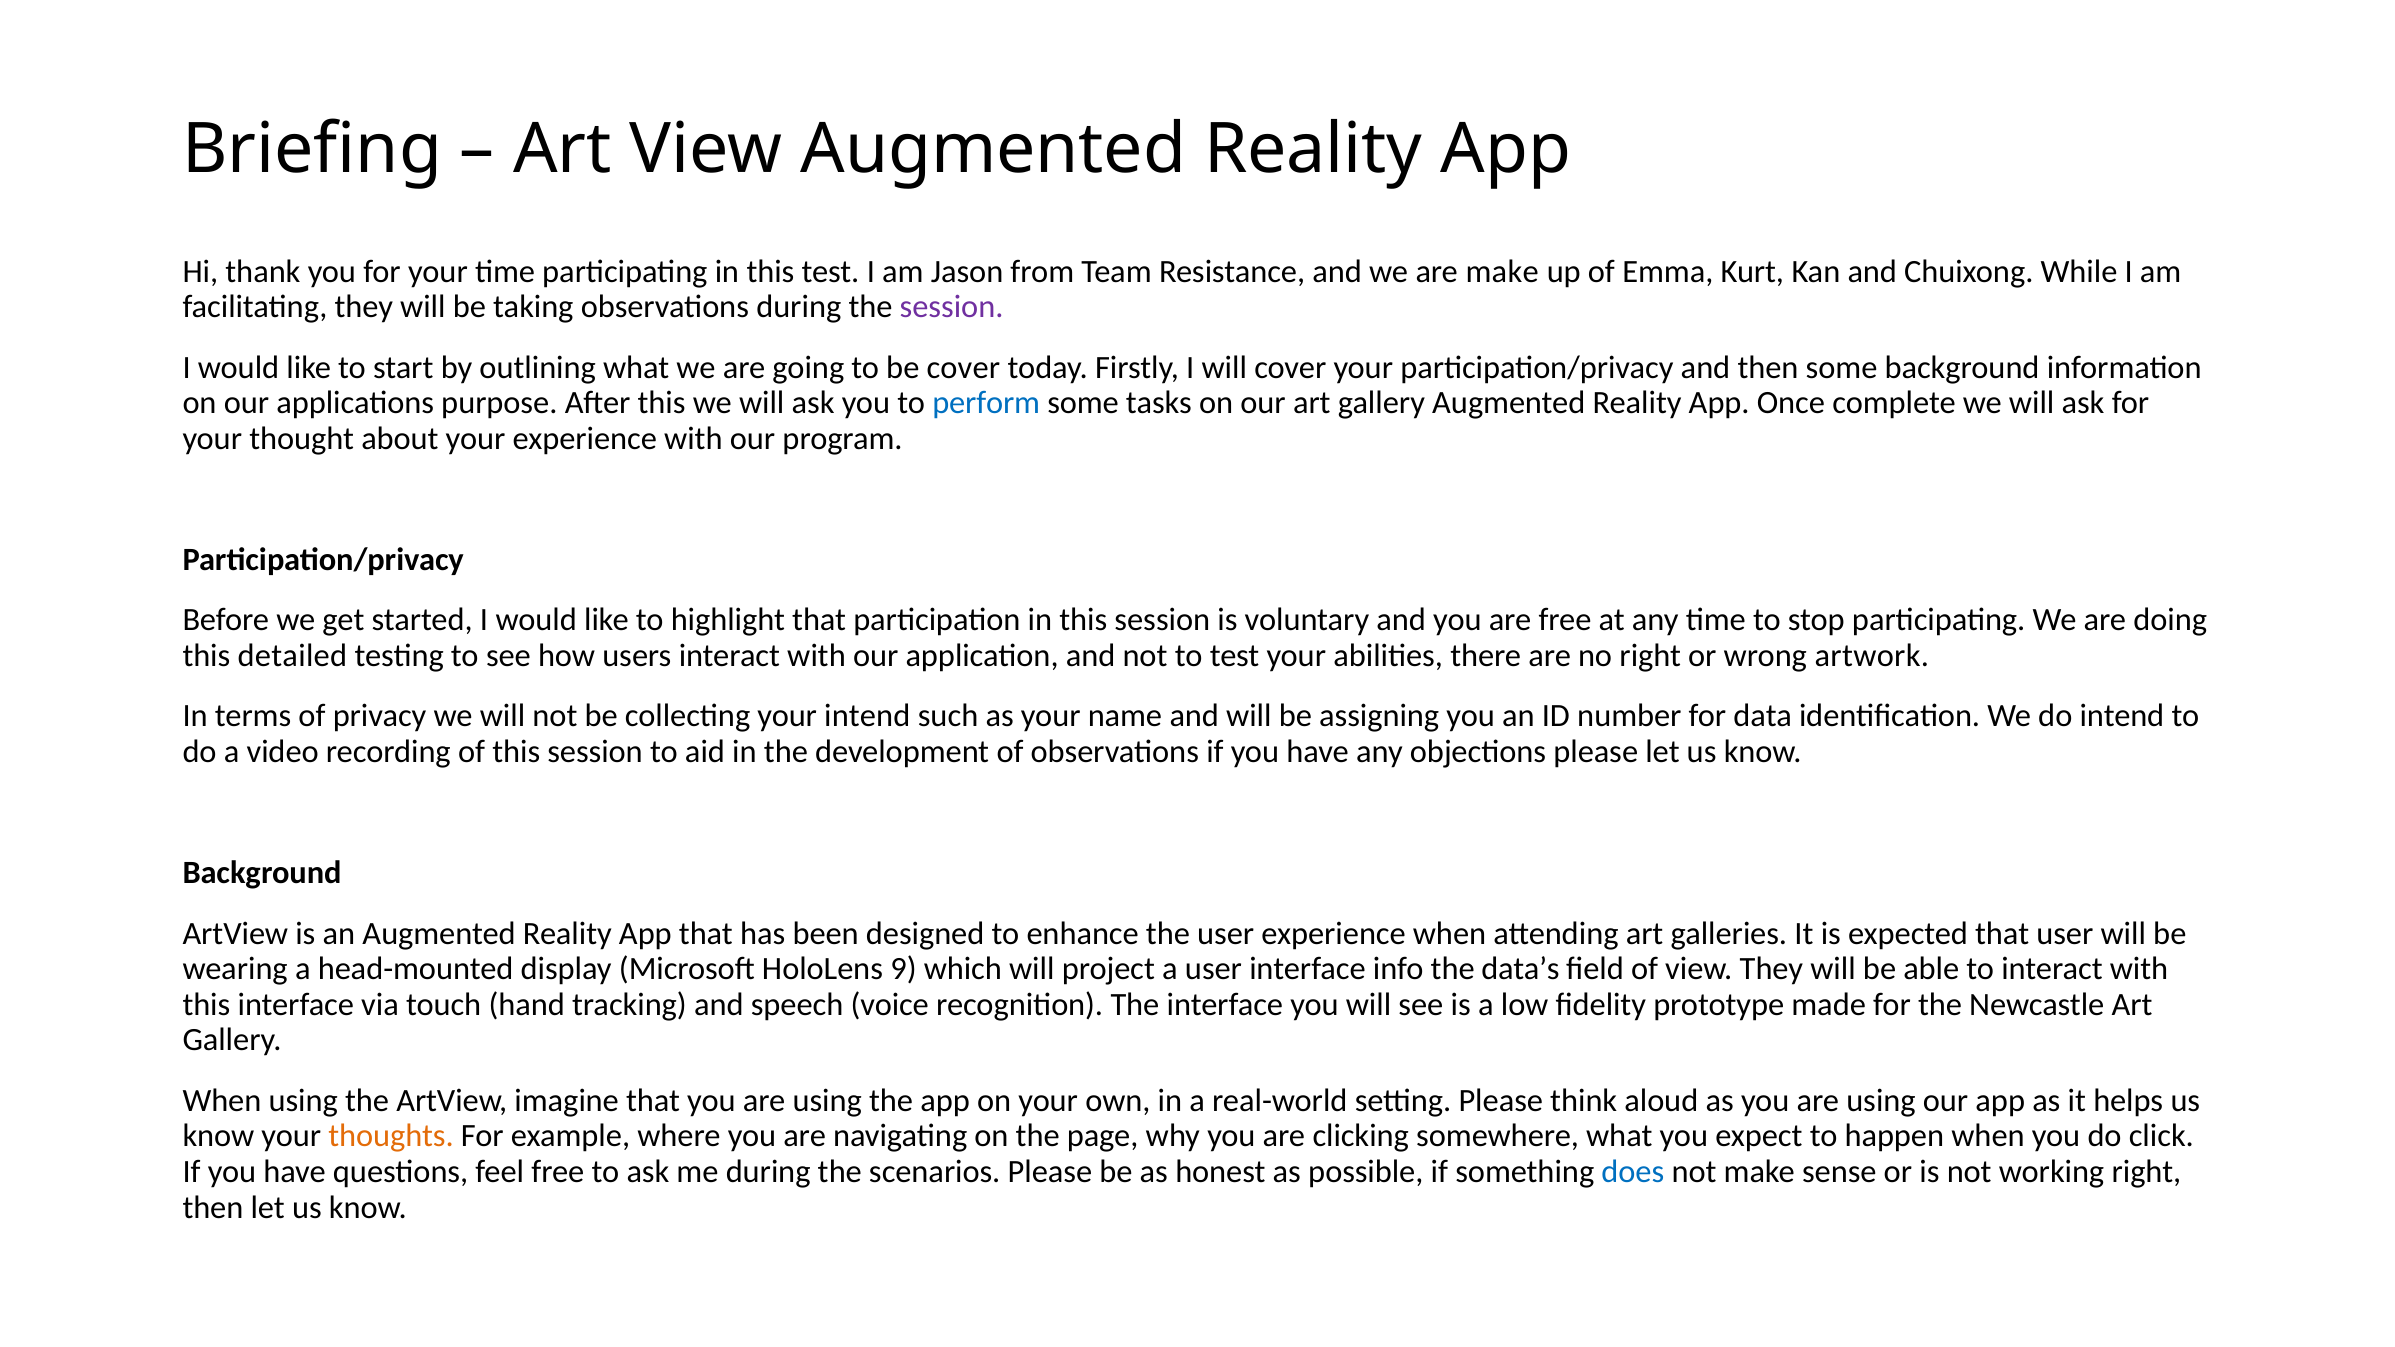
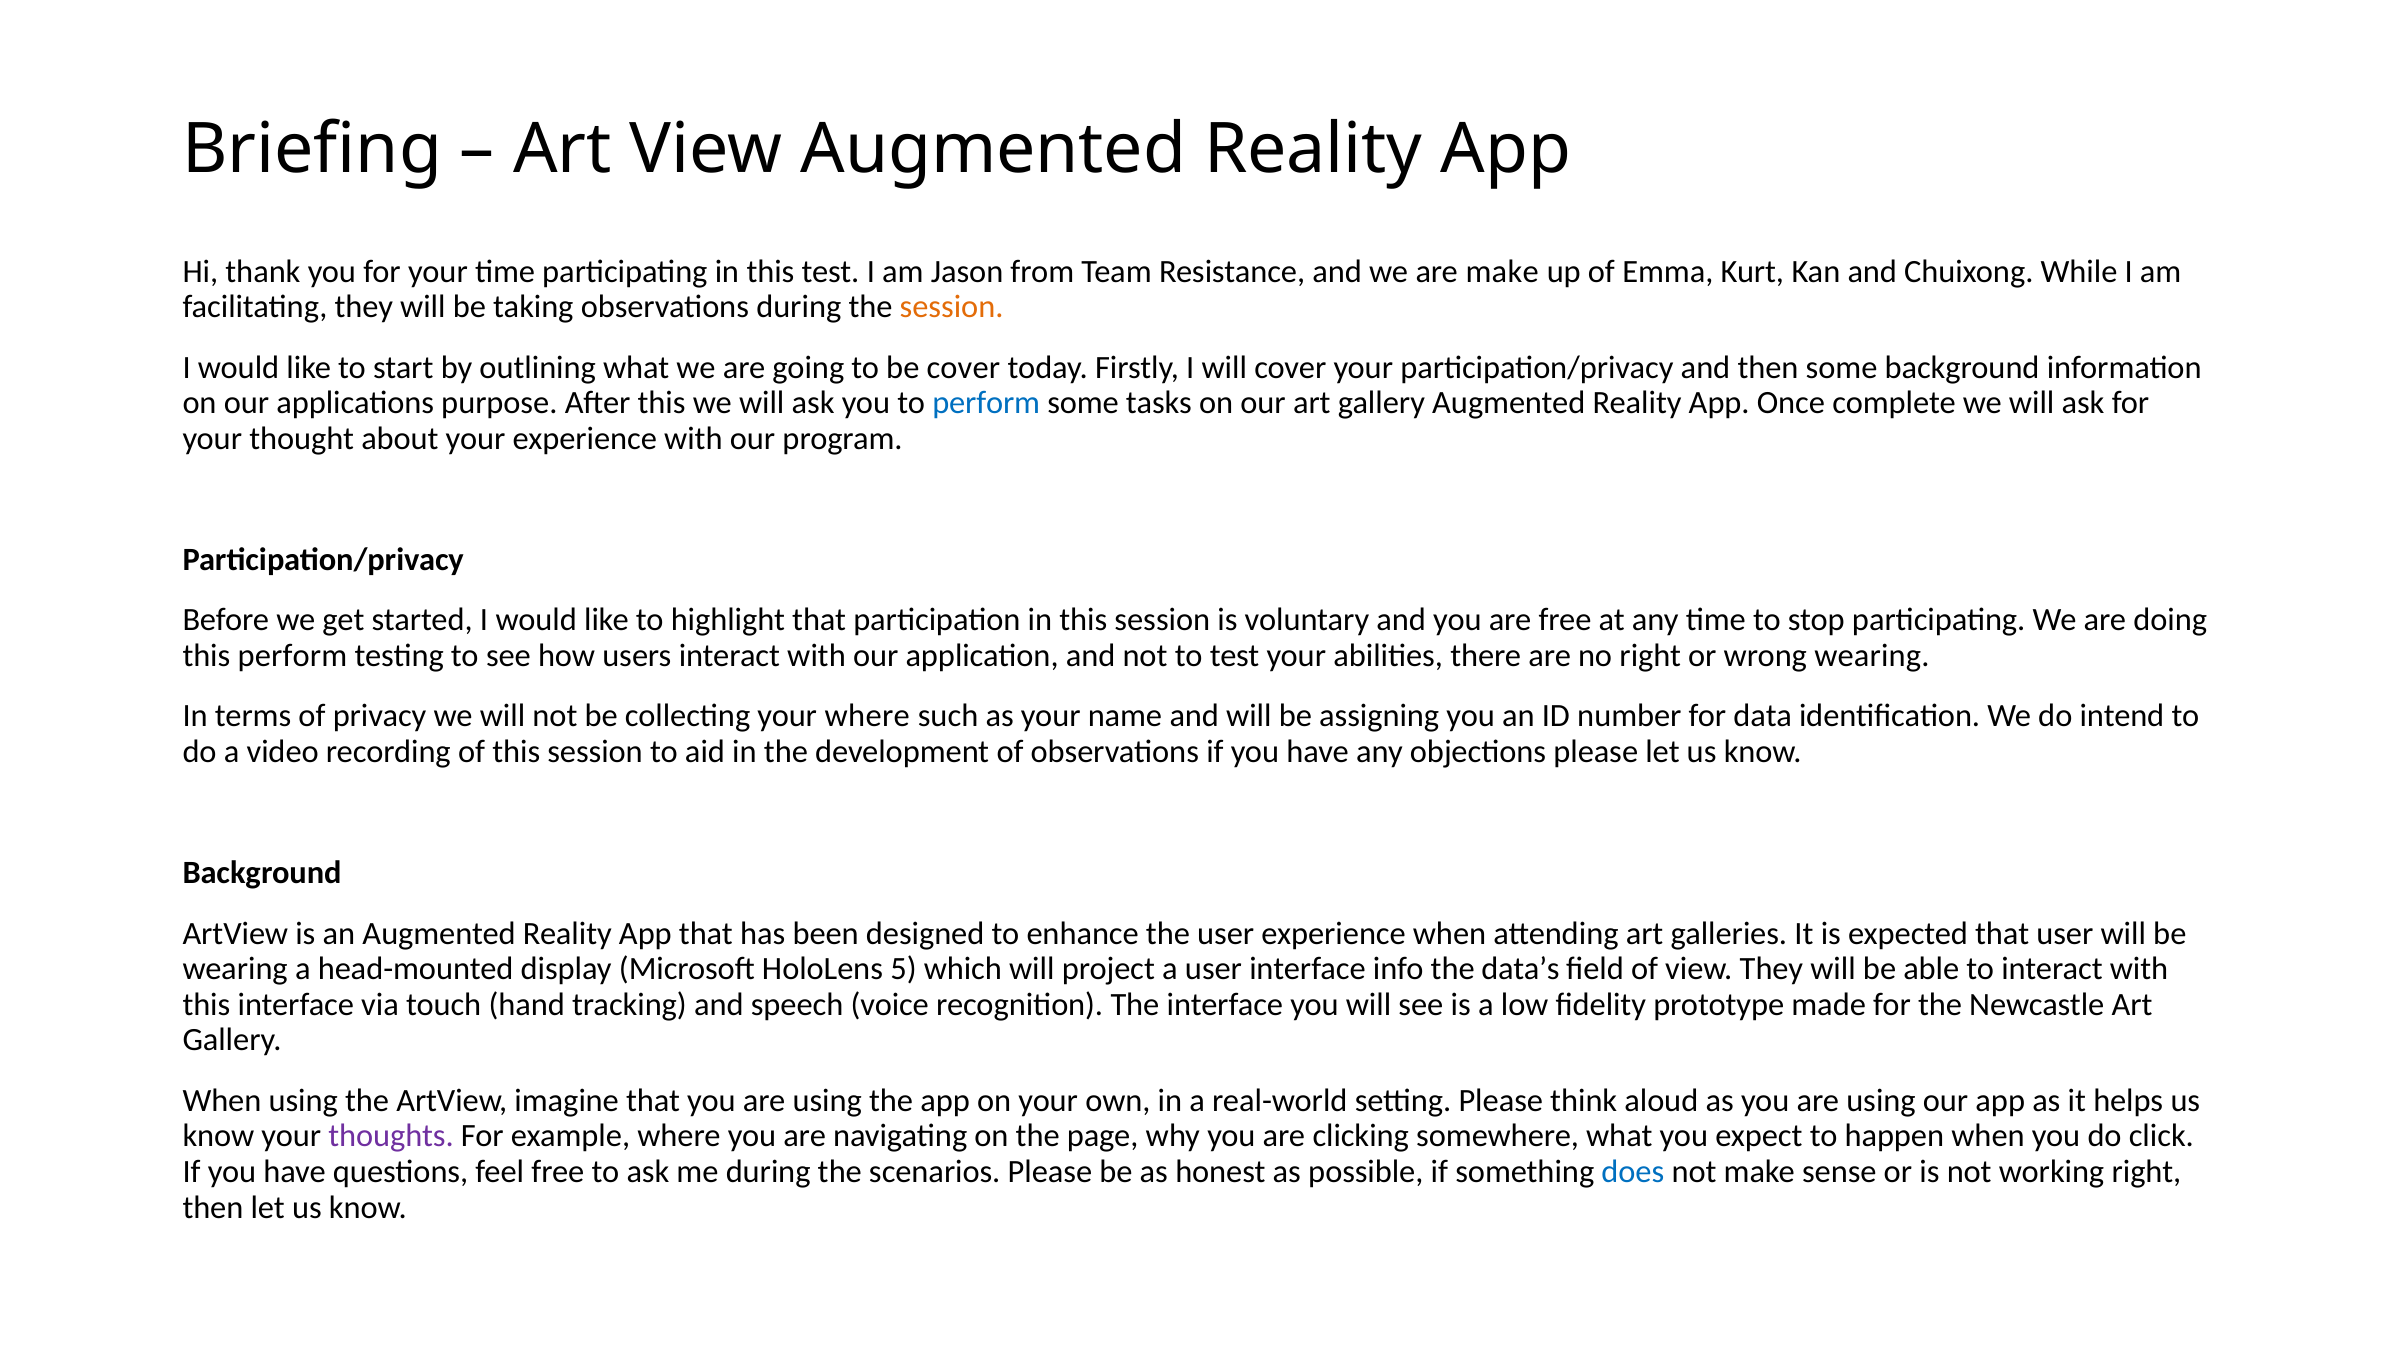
session colour: purple -> orange (952, 307)
this detailed: detailed -> perform (292, 656)
wrong artwork: artwork -> wearing (1872, 656)
your intend: intend -> where (867, 716)
9: 9 -> 5 (903, 969)
thoughts colour: orange -> purple (391, 1136)
